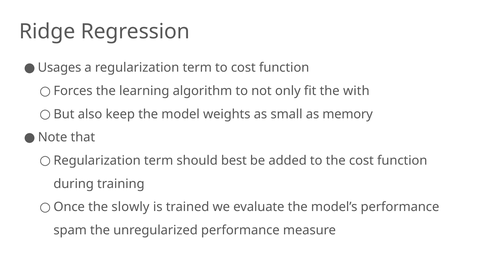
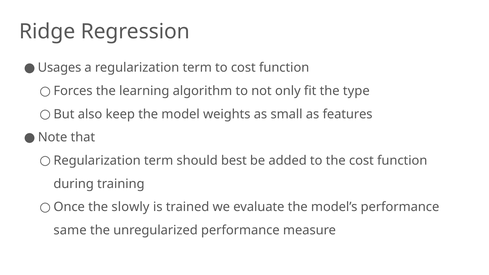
with: with -> type (356, 91)
memory: memory -> features (348, 114)
spam: spam -> same (70, 230)
